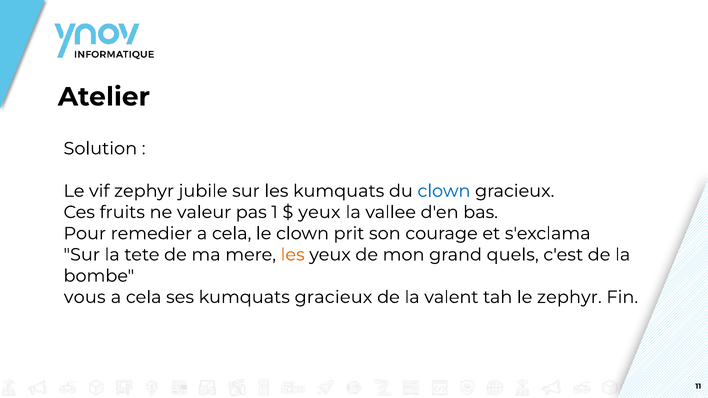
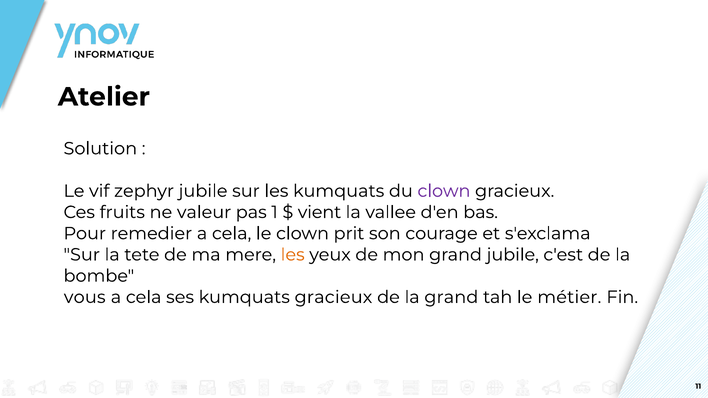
clown colour: blue -> purple (444, 191)
yeux: yeux -> vient (320, 212)
grand quels: quels -> jubile (513, 255)
la valent: valent -> grand (451, 297)
le zephyr: zephyr -> métier (569, 297)
